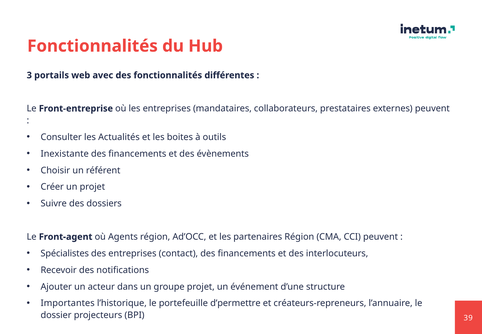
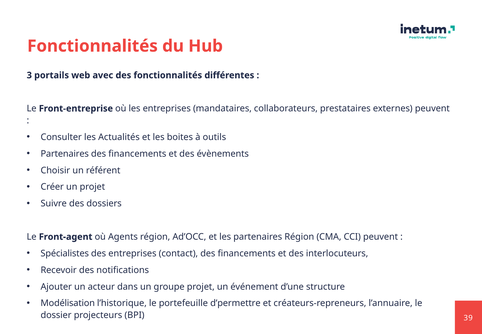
Inexistante: Inexistante -> Partenaires (65, 154)
Importantes: Importantes -> Modélisation (68, 303)
